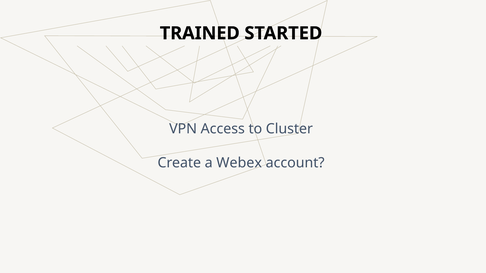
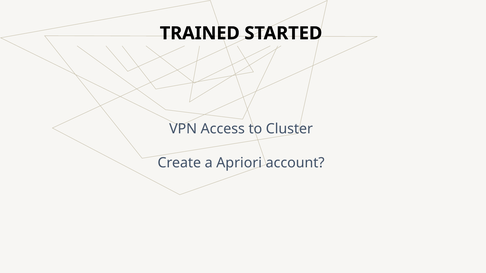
Webex: Webex -> Apriori (239, 163)
